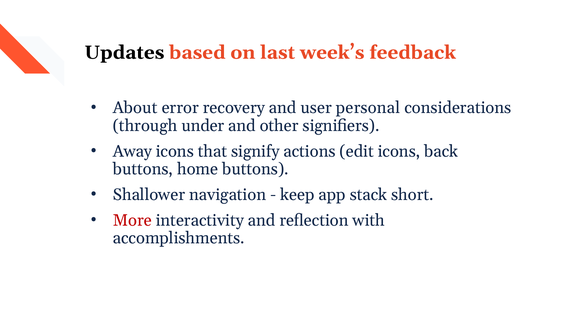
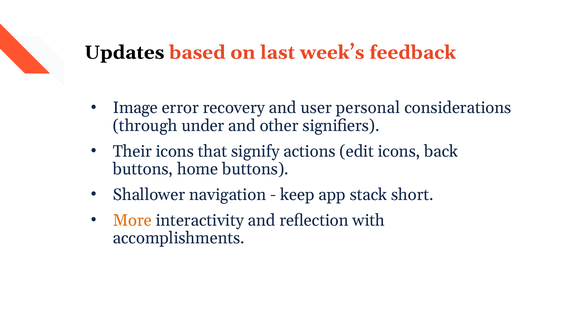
About: About -> Image (135, 108)
Away: Away -> Their (132, 151)
More colour: red -> orange (132, 221)
